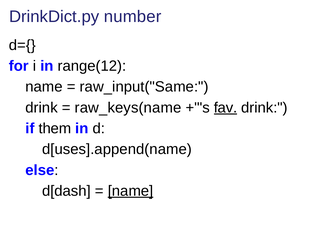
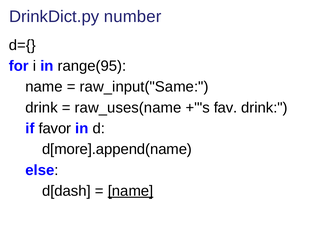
range(12: range(12 -> range(95 (92, 66)
raw_keys(name: raw_keys(name -> raw_uses(name (128, 108)
fav underline: present -> none (226, 108)
them: them -> favor (55, 129)
d[uses].append(name: d[uses].append(name -> d[more].append(name (117, 149)
